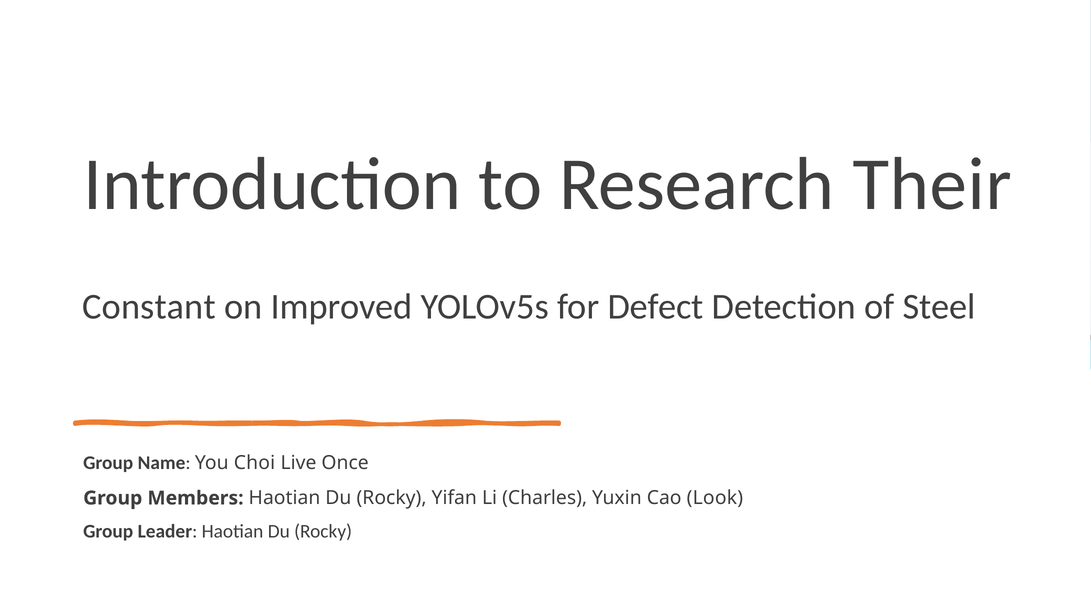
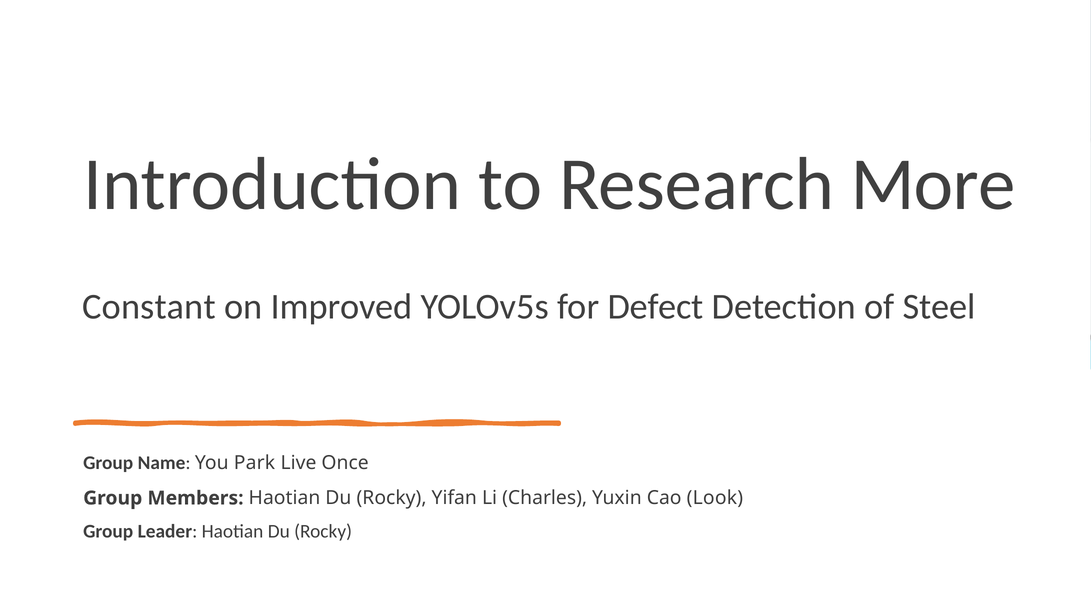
Their: Their -> More (933, 184)
Choi: Choi -> Park (254, 463)
